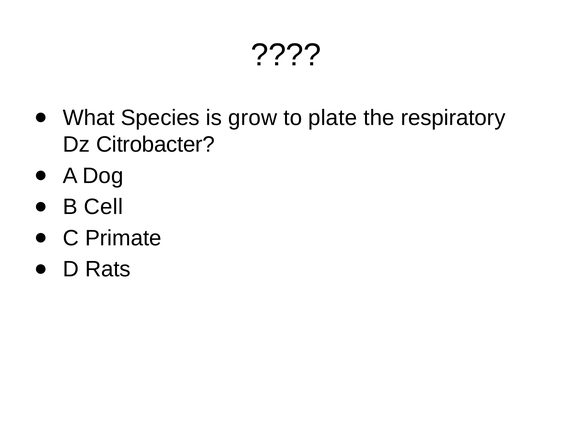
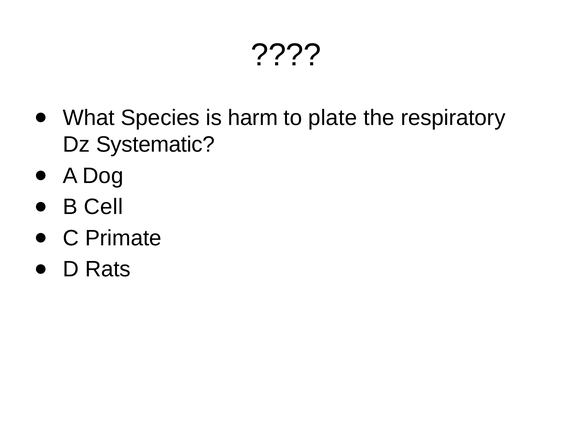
grow: grow -> harm (253, 118)
Citrobacter: Citrobacter -> Systematic (155, 145)
